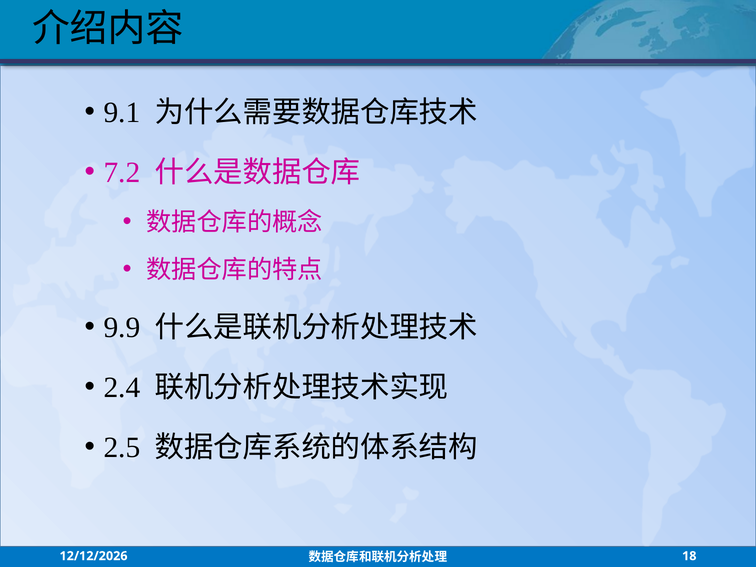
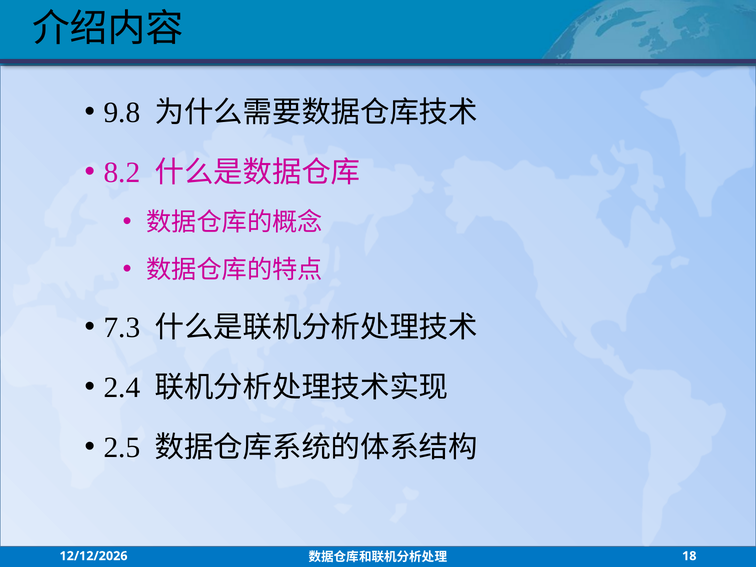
9.1: 9.1 -> 9.8 (122, 113)
7.2: 7.2 -> 8.2 (122, 173)
9.9: 9.9 -> 7.3 (122, 328)
